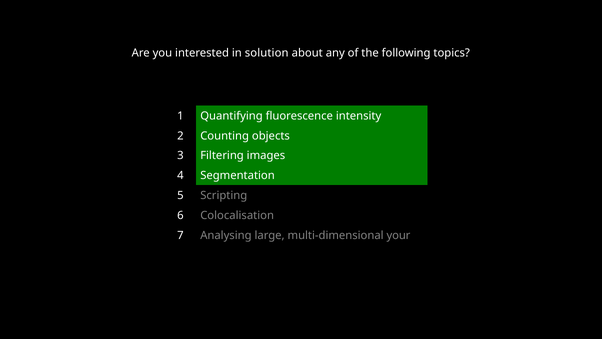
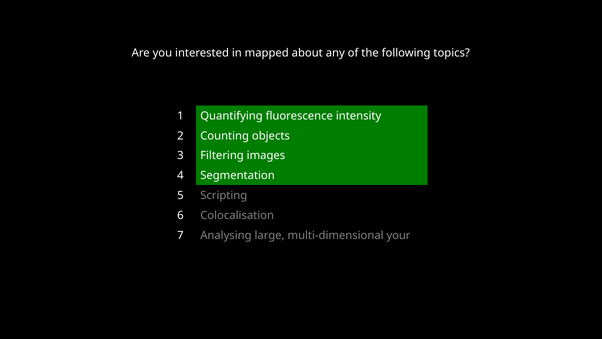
solution: solution -> mapped (267, 53)
